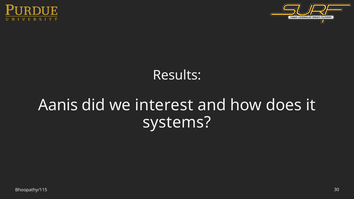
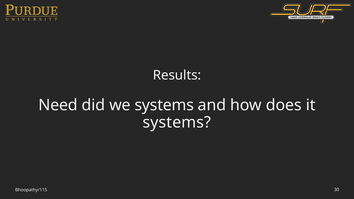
Aanis: Aanis -> Need (58, 105)
we interest: interest -> systems (164, 105)
